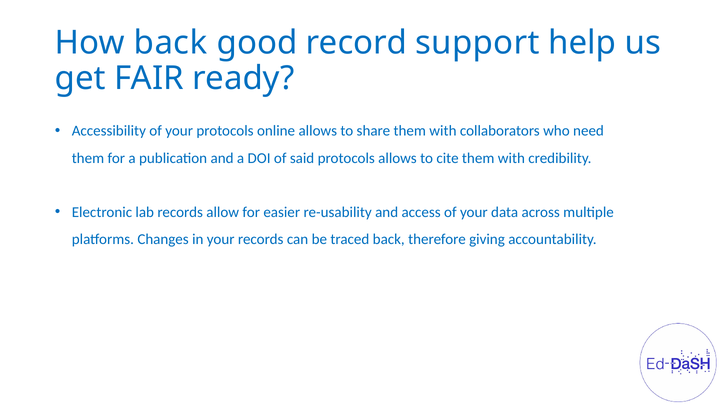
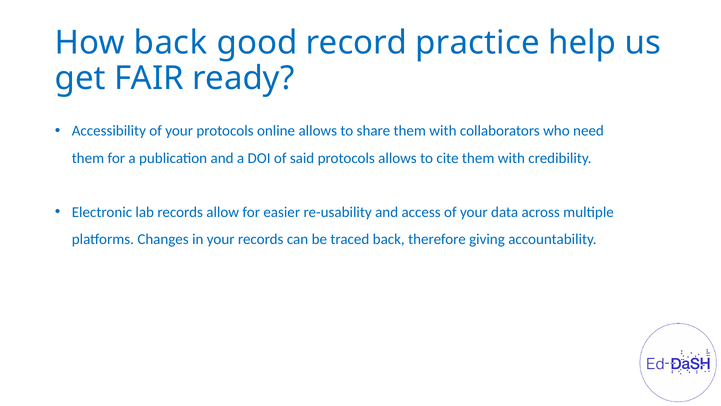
support: support -> practice (478, 43)
